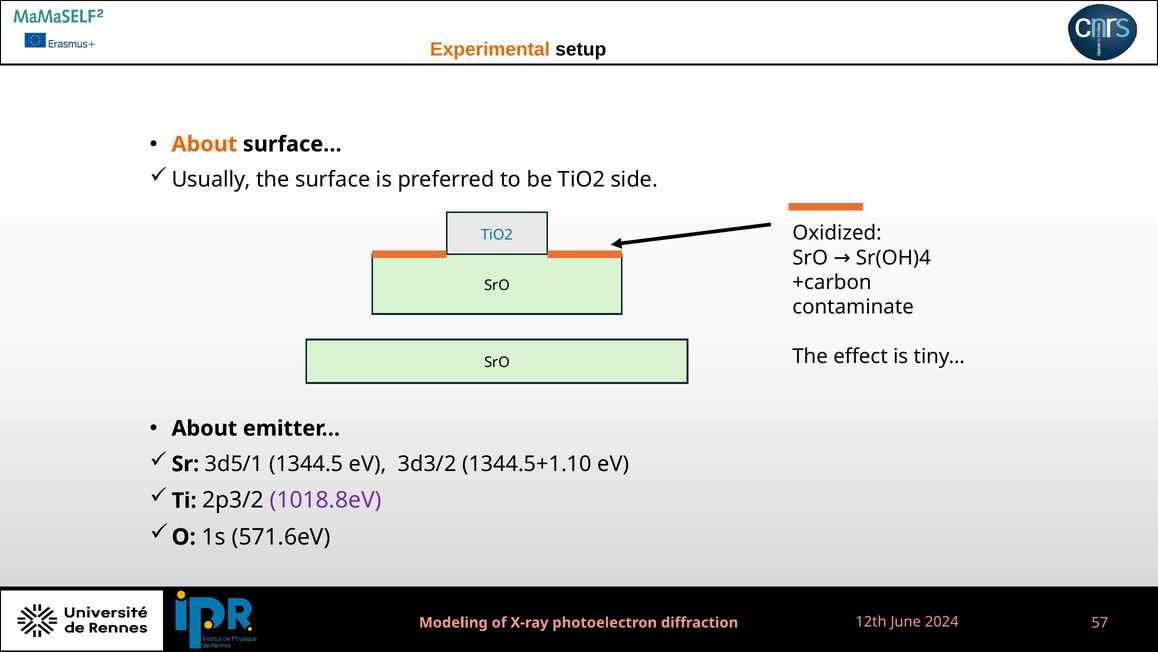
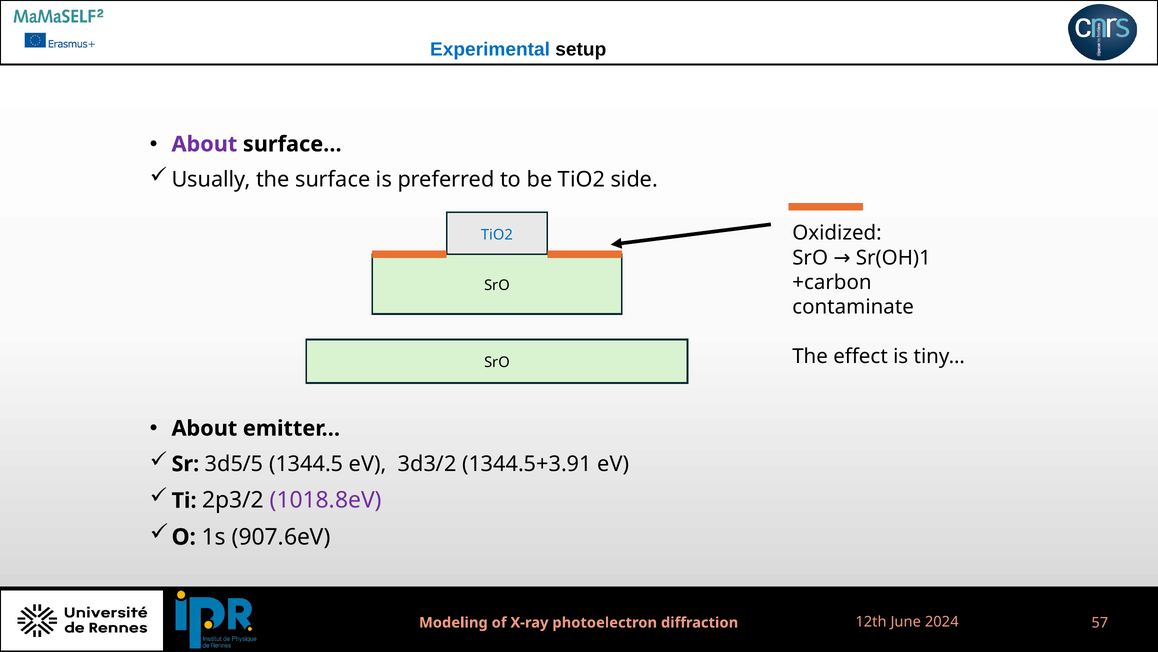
Experimental colour: orange -> blue (490, 49)
About colour: orange -> purple (204, 144)
Sr(OH)4: Sr(OH)4 -> Sr(OH)1 (893, 258)
3d5/1: 3d5/1 -> 3d5/5 (234, 464)
1344.5+1.10: 1344.5+1.10 -> 1344.5+3.91 (527, 464)
571.6eV: 571.6eV -> 907.6eV (281, 537)
